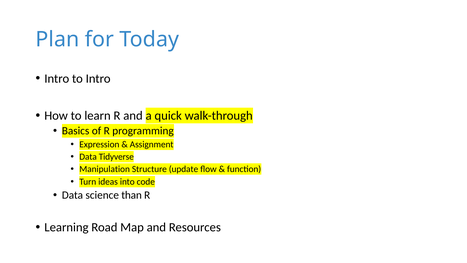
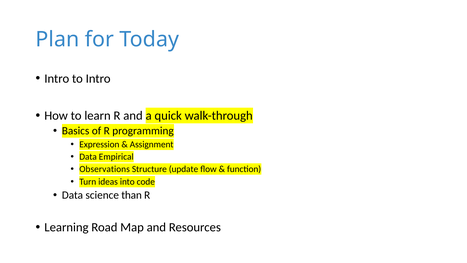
Tidyverse: Tidyverse -> Empirical (116, 157)
Manipulation: Manipulation -> Observations (105, 169)
